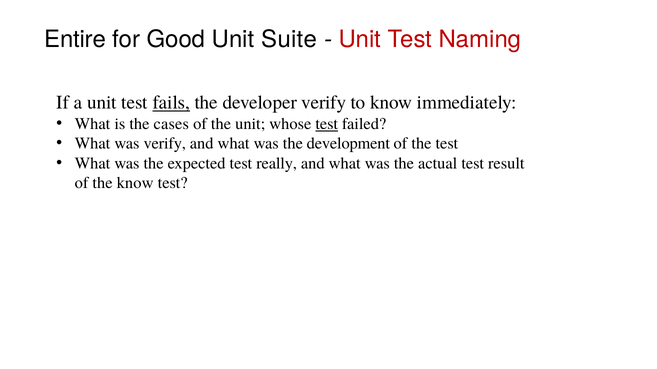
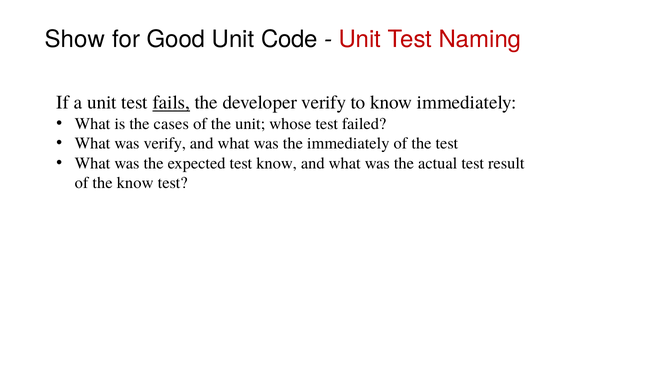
Entire: Entire -> Show (75, 40)
Suite: Suite -> Code (289, 40)
test underline: present -> none (327, 124)
the development: development -> immediately (348, 144)
test really: really -> know (277, 163)
